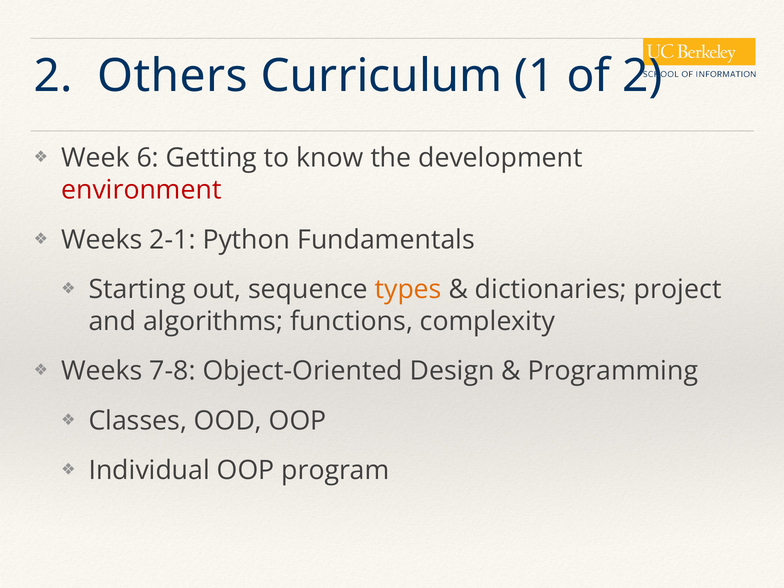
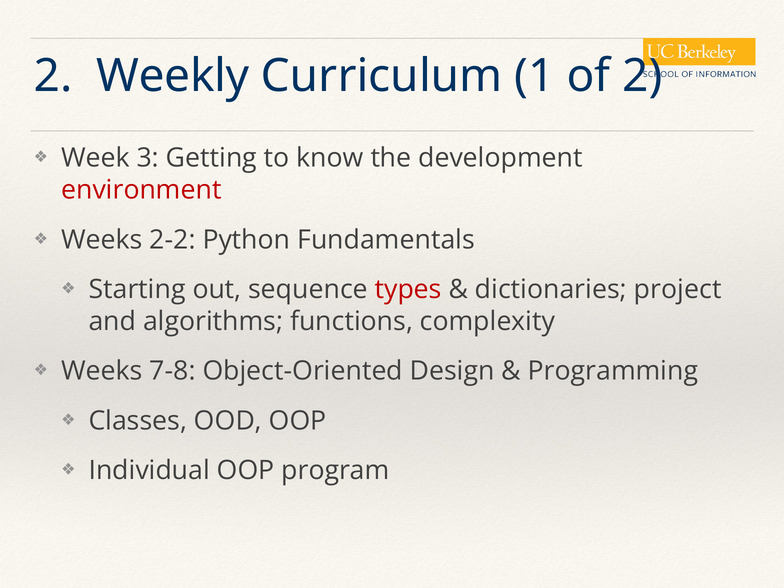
Others: Others -> Weekly (173, 76)
6: 6 -> 3 (148, 158)
2-1: 2-1 -> 2-2 (173, 240)
types colour: orange -> red (408, 289)
